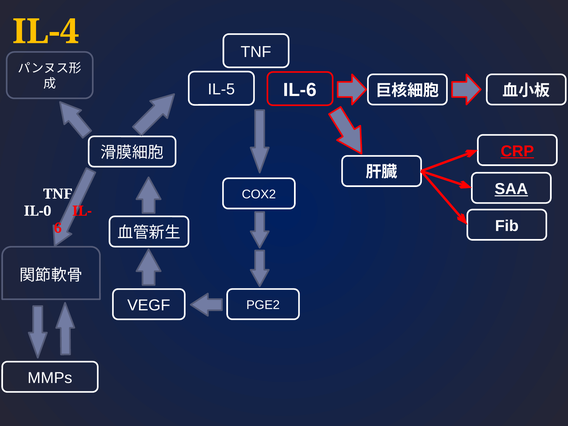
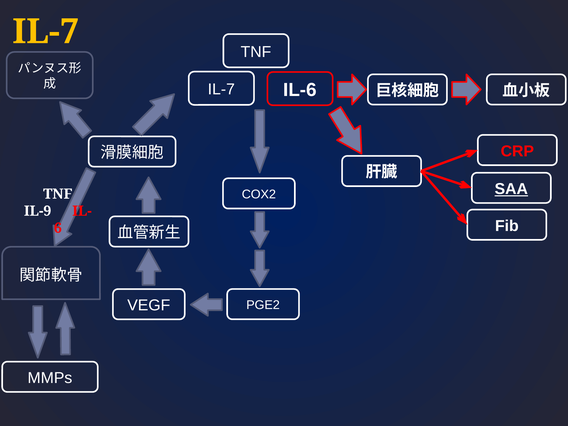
IL-4: IL-4 -> IL-7 (46, 32)
IL-5: IL-5 -> IL-7 (221, 89)
CRP underline: present -> none (517, 151)
IL-0: IL-0 -> IL-9 (38, 211)
